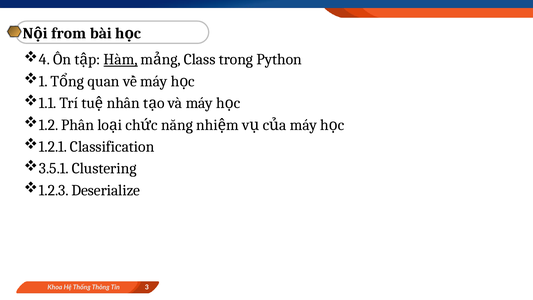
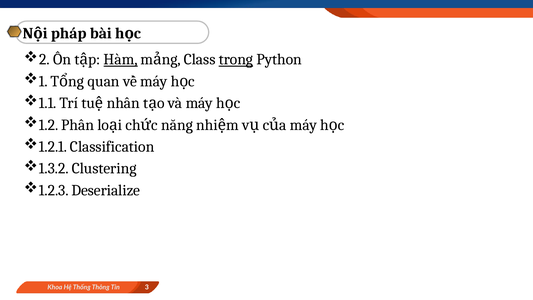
from: from -> pháp (69, 33)
4: 4 -> 2 (44, 59)
trong underline: none -> present (236, 59)
3.5.1: 3.5.1 -> 1.3.2 (54, 168)
